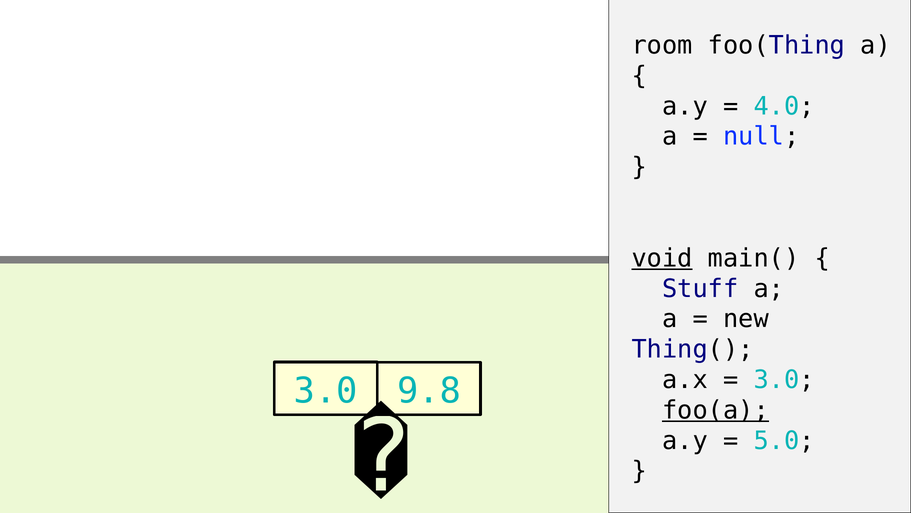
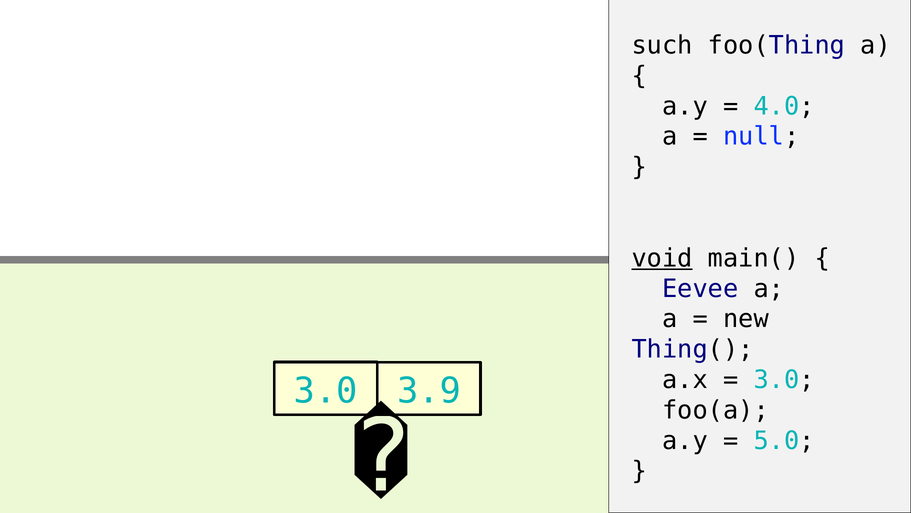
room: room -> such (662, 45)
Stuff: Stuff -> Eevee (700, 288)
9.8: 9.8 -> 3.9 (429, 391)
foo(a underline: present -> none (716, 410)
